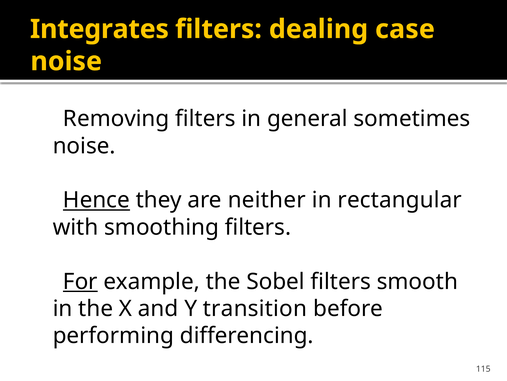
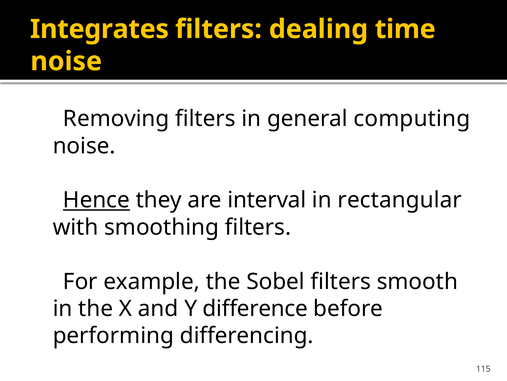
case: case -> time (405, 29)
sometimes: sometimes -> computing (412, 119)
neither: neither -> interval (267, 200)
For underline: present -> none (80, 281)
transition: transition -> difference (255, 308)
